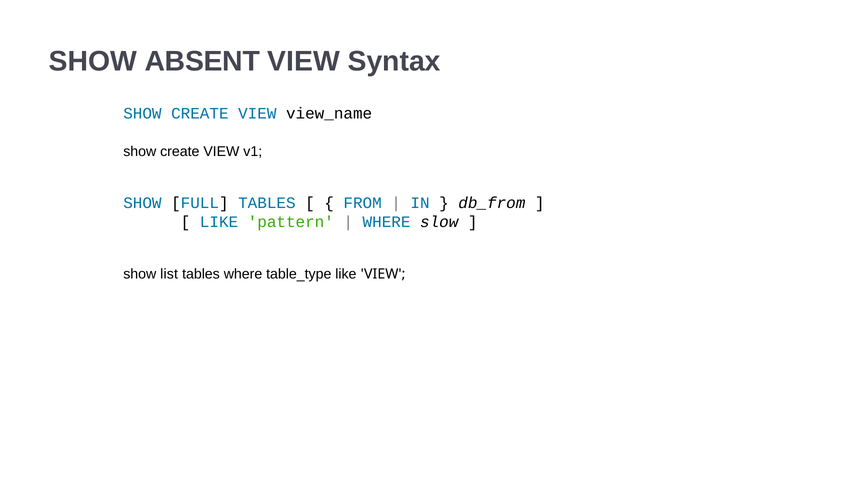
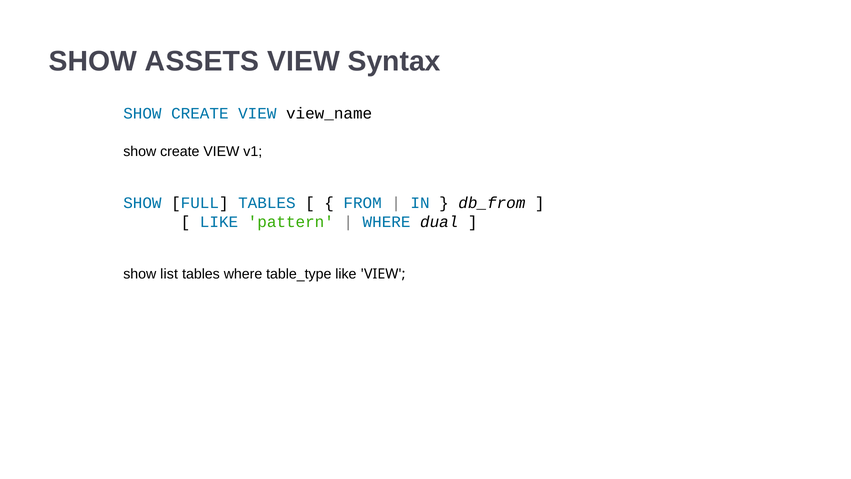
ABSENT: ABSENT -> ASSETS (202, 62)
slow: slow -> dual (439, 222)
